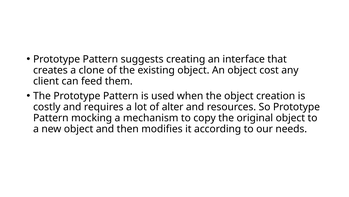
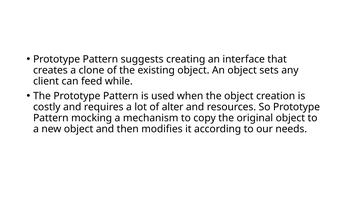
cost: cost -> sets (269, 70)
them: them -> while (119, 81)
